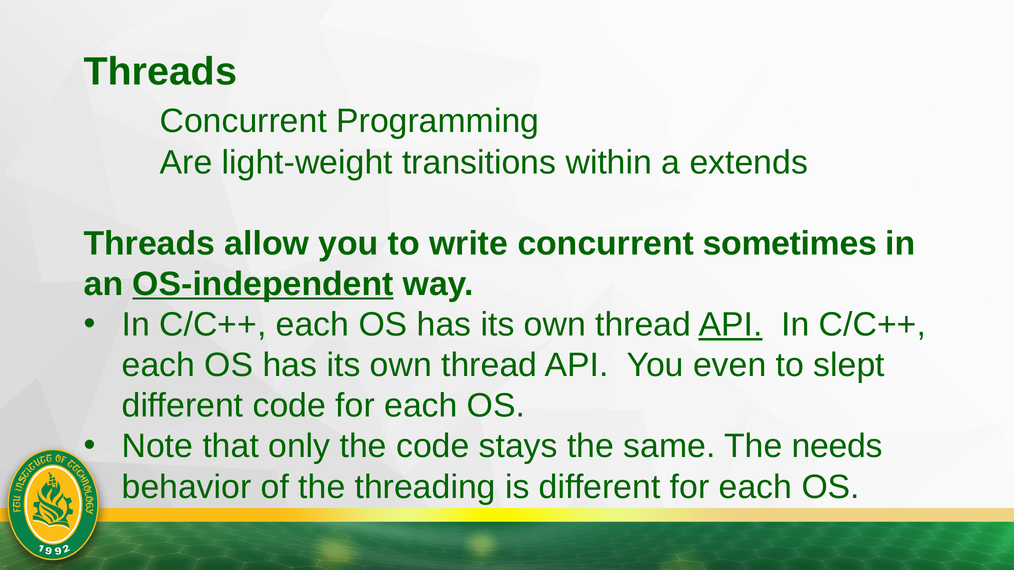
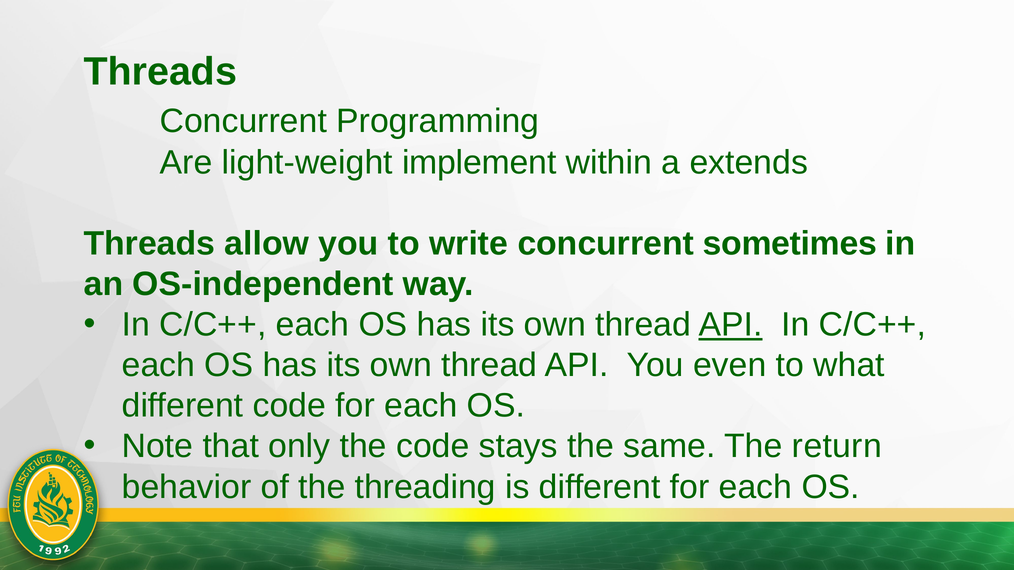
transitions: transitions -> implement (479, 163)
OS-independent underline: present -> none (263, 284)
slept: slept -> what (849, 365)
needs: needs -> return (837, 447)
